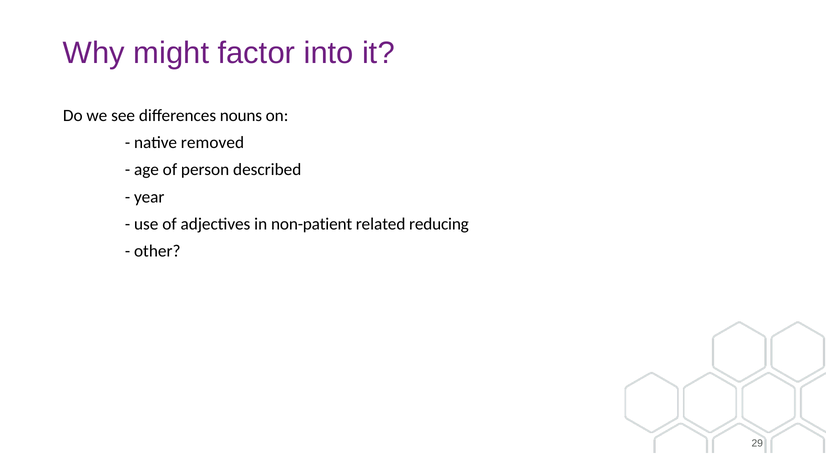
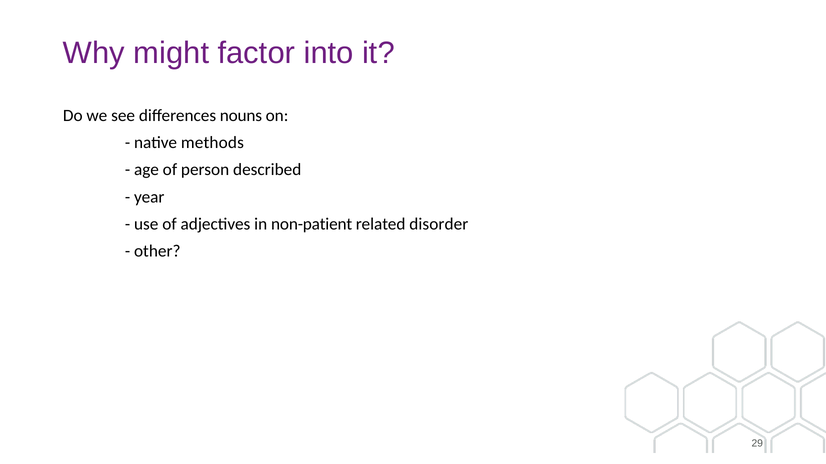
removed: removed -> methods (212, 143)
reducing: reducing -> disorder (439, 224)
